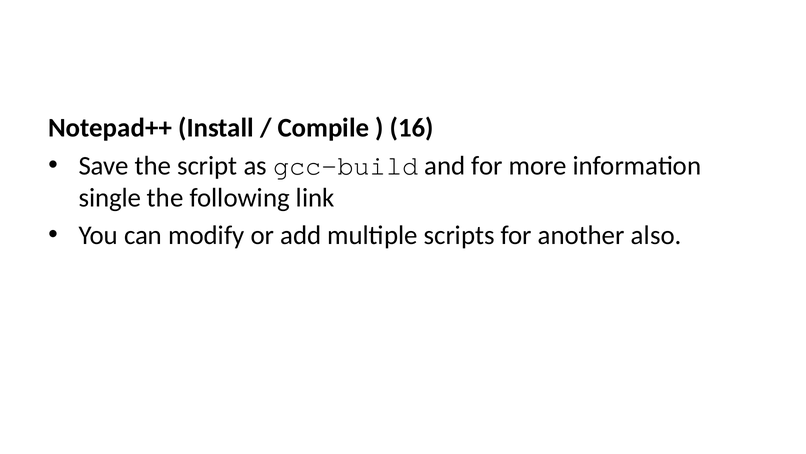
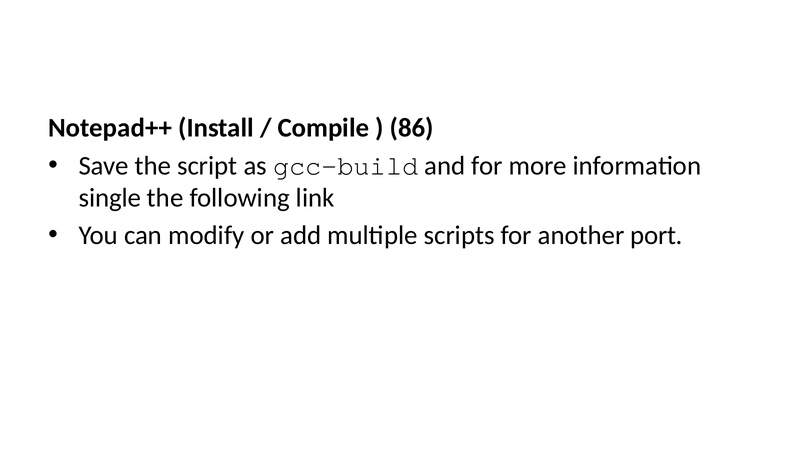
16: 16 -> 86 (412, 128)
also: also -> port (656, 235)
